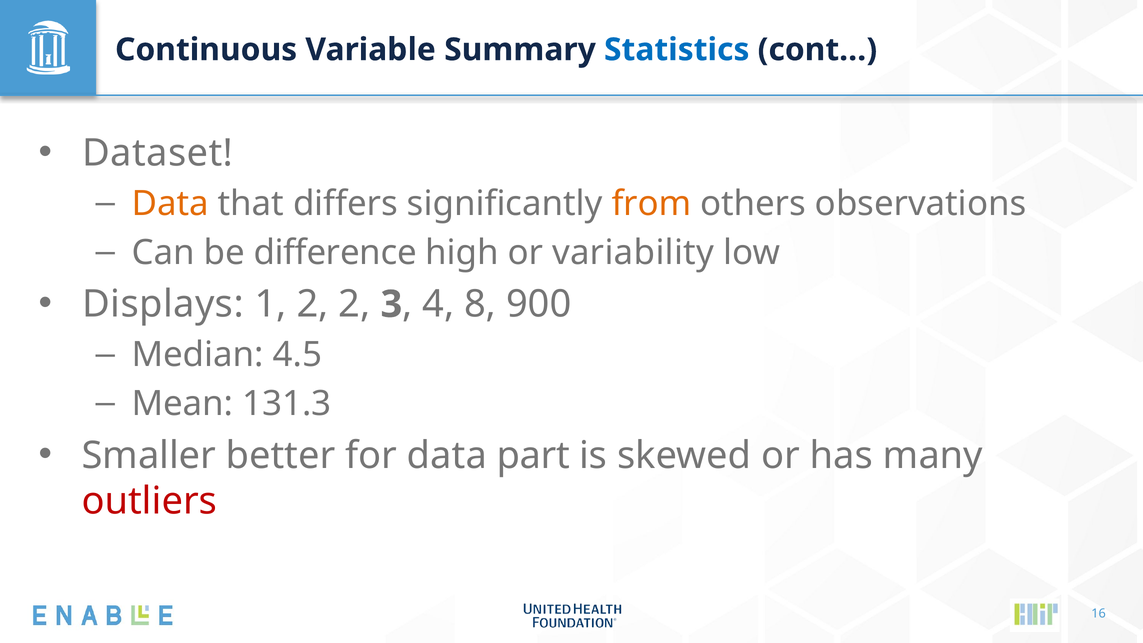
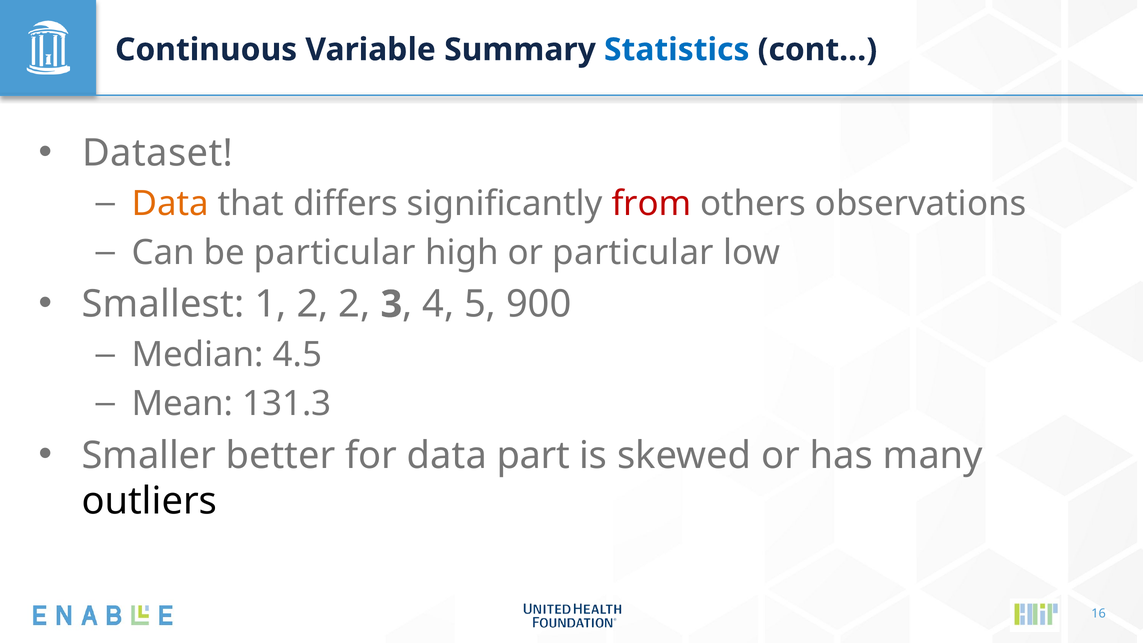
from colour: orange -> red (651, 204)
be difference: difference -> particular (335, 253)
or variability: variability -> particular (633, 253)
Displays: Displays -> Smallest (163, 304)
8: 8 -> 5 (480, 304)
outliers colour: red -> black (149, 501)
